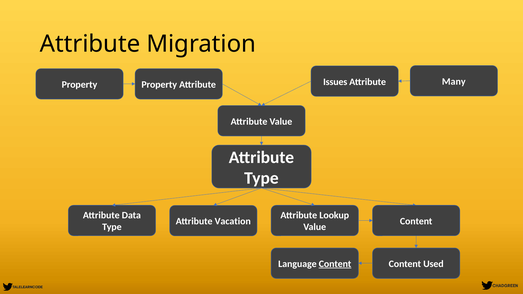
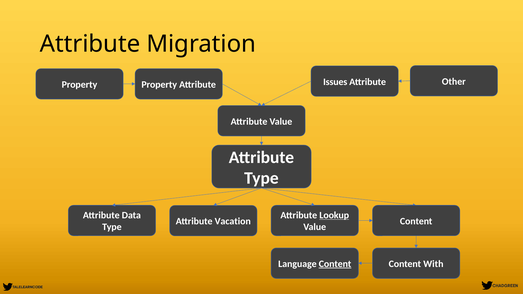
Many: Many -> Other (454, 81)
Lookup underline: none -> present (334, 215)
Used: Used -> With (433, 264)
